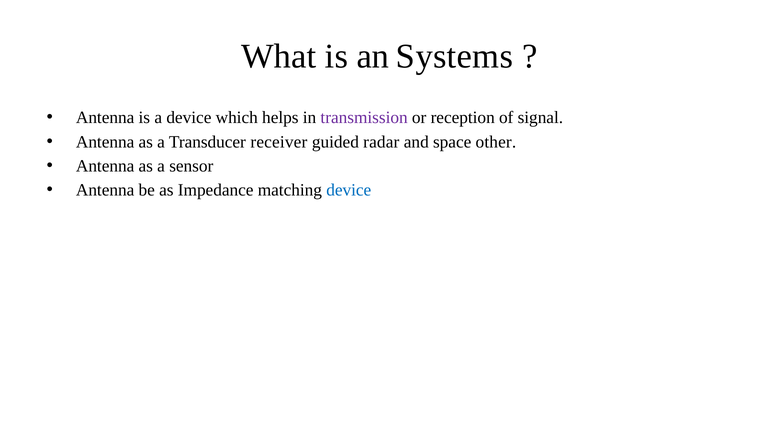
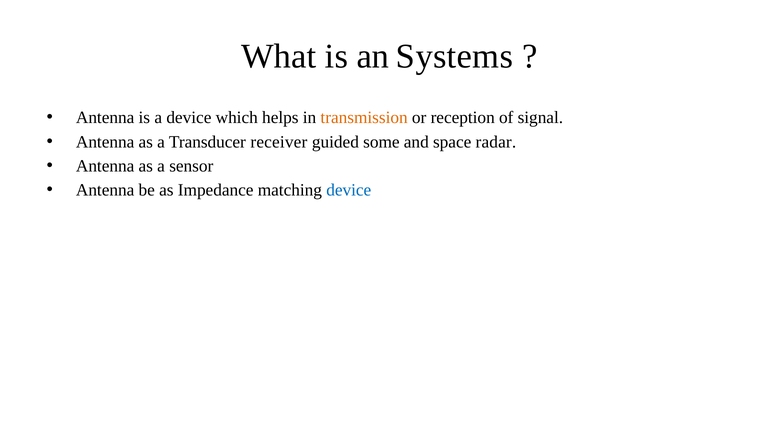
transmission colour: purple -> orange (364, 118)
radar: radar -> some (381, 142)
other: other -> radar (496, 142)
